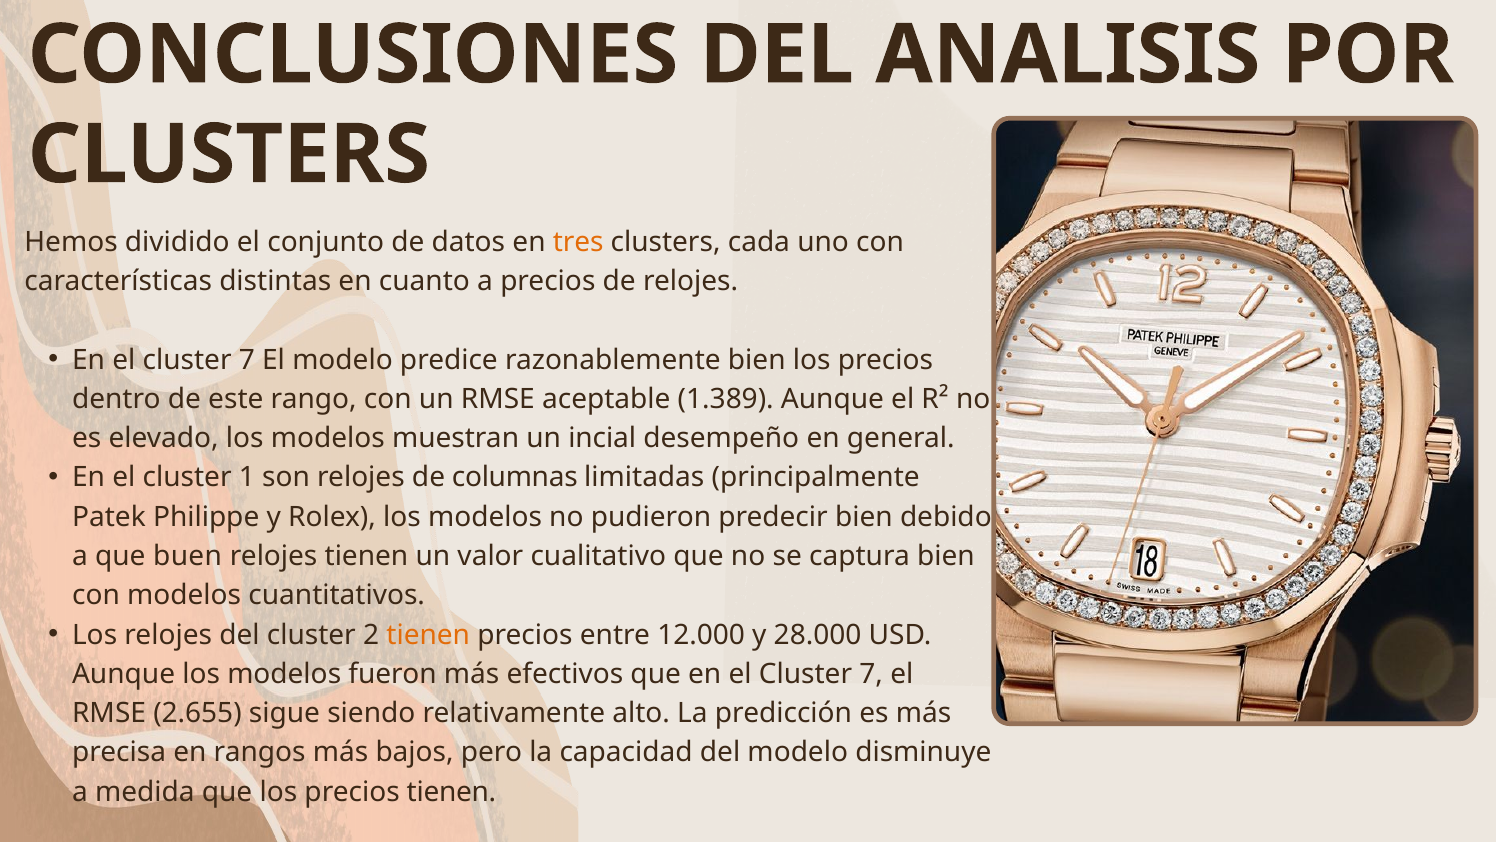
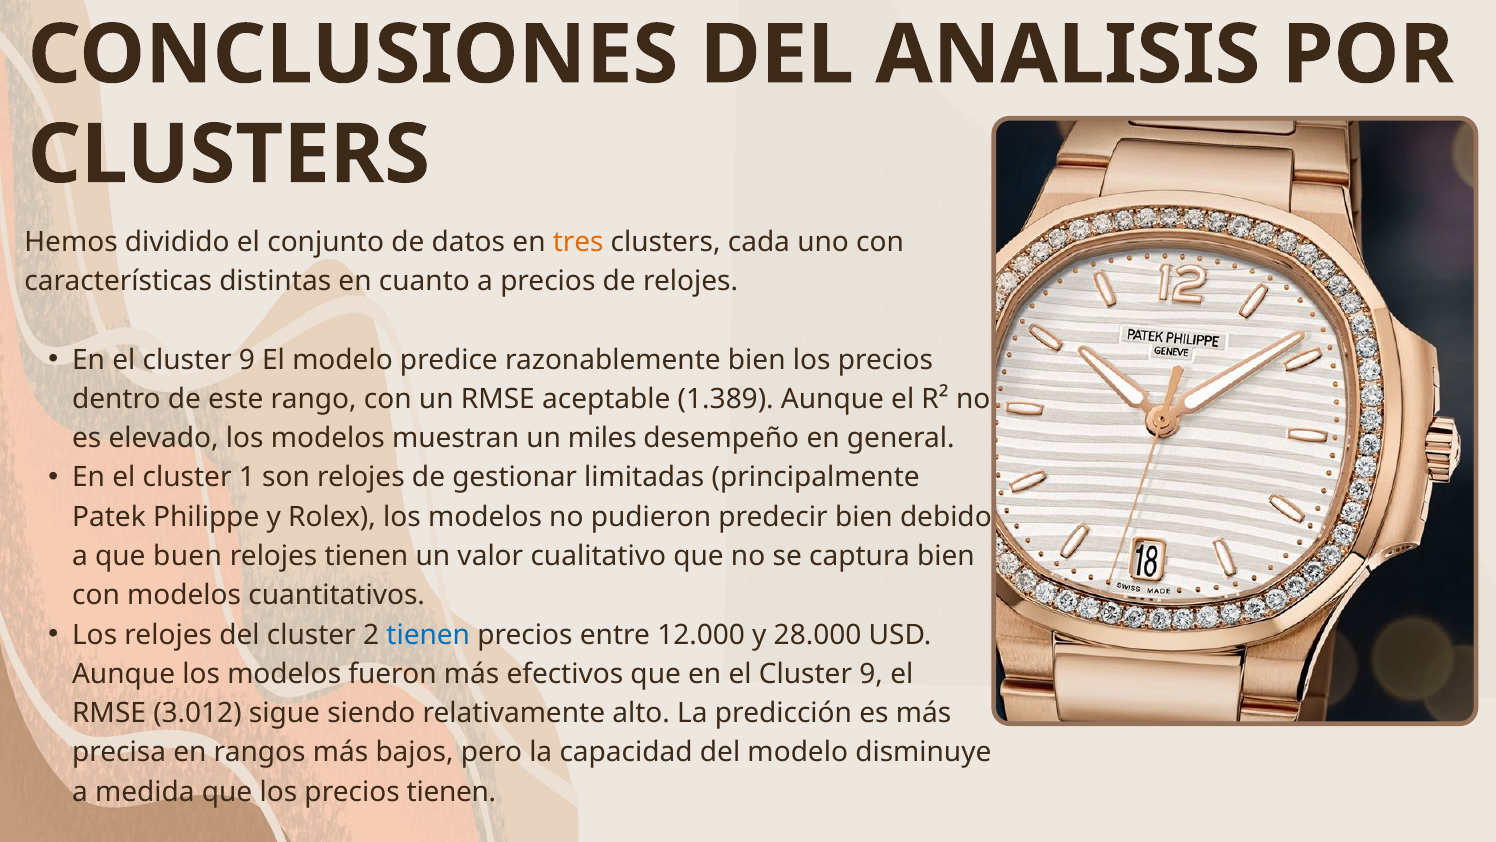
7: 7 -> 9 (247, 360)
incial: incial -> miles (602, 438)
columnas: columnas -> gestionar (515, 477)
tienen colour: orange -> blue (428, 634)
7: 7 -> 9 (871, 674)
2.655: 2.655 -> 3.012 (197, 713)
